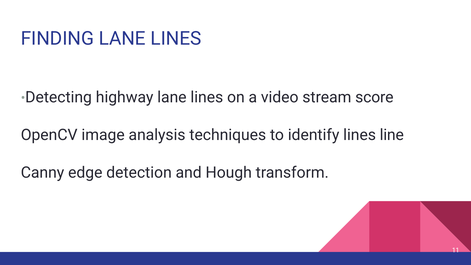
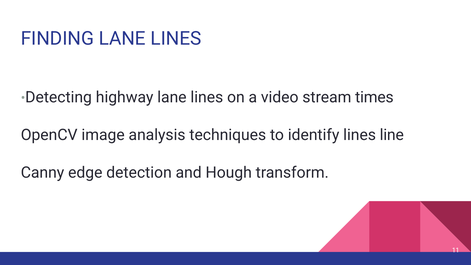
score: score -> times (374, 97)
